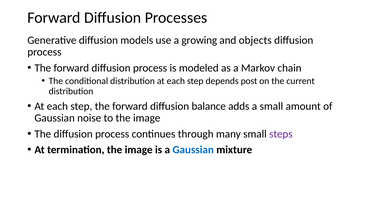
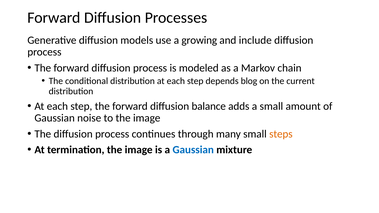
objects: objects -> include (255, 40)
post: post -> blog (249, 81)
steps colour: purple -> orange (281, 134)
